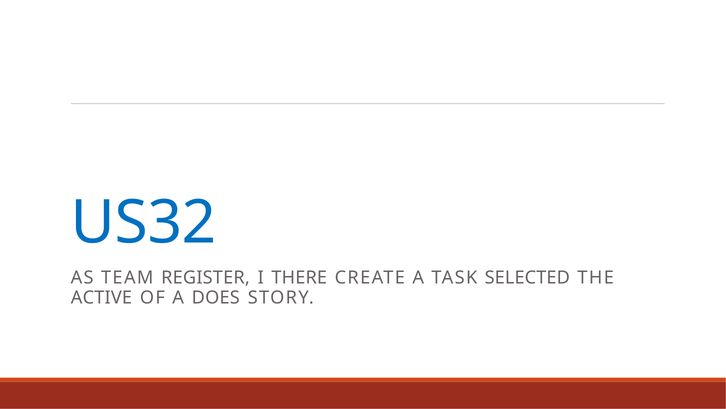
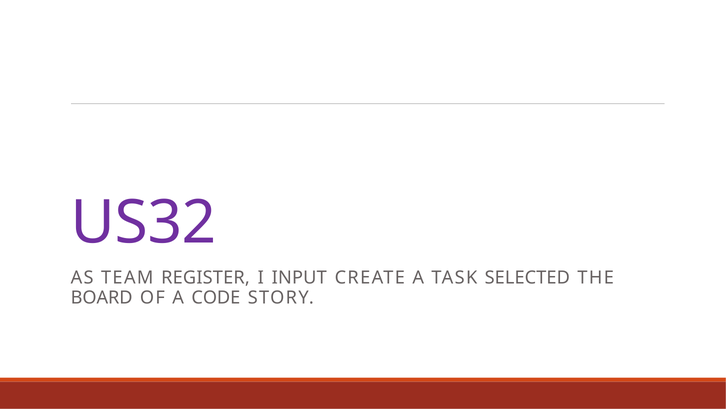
US32 colour: blue -> purple (144, 222)
THERE: THERE -> INPUT (299, 278)
ACTIVE: ACTIVE -> BOARD (102, 297)
DOES: DOES -> CODE (216, 297)
